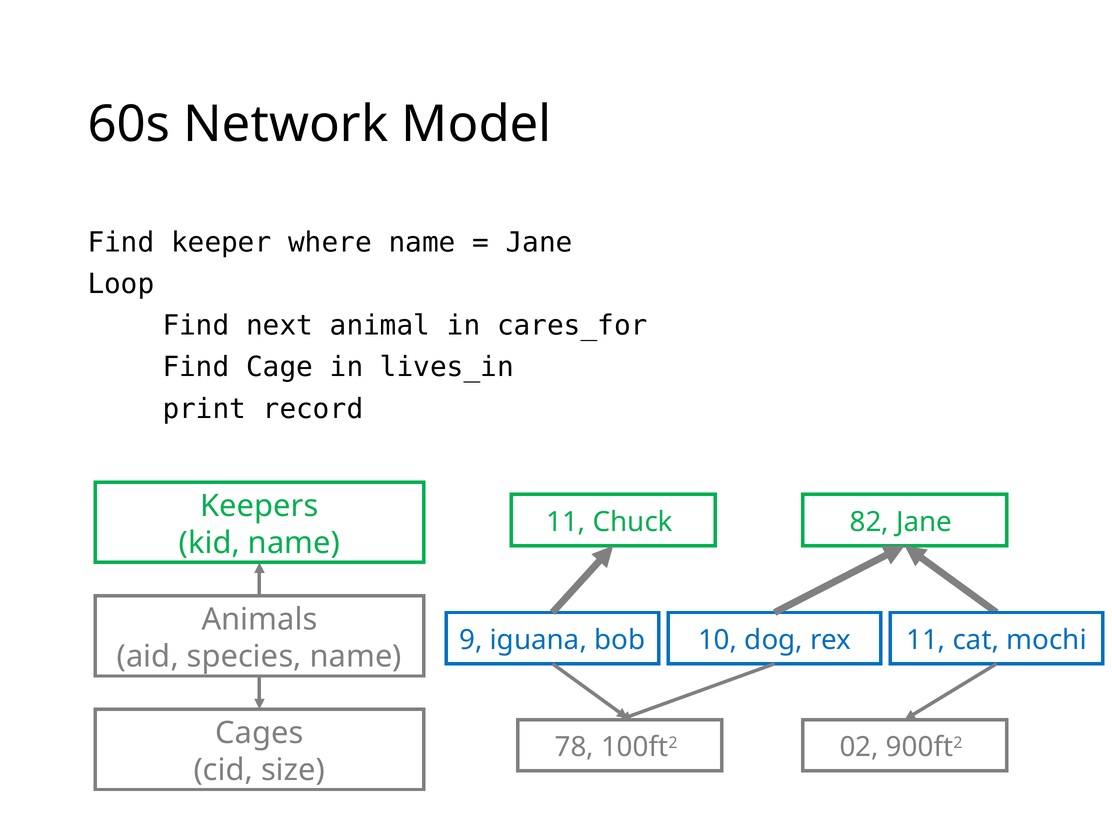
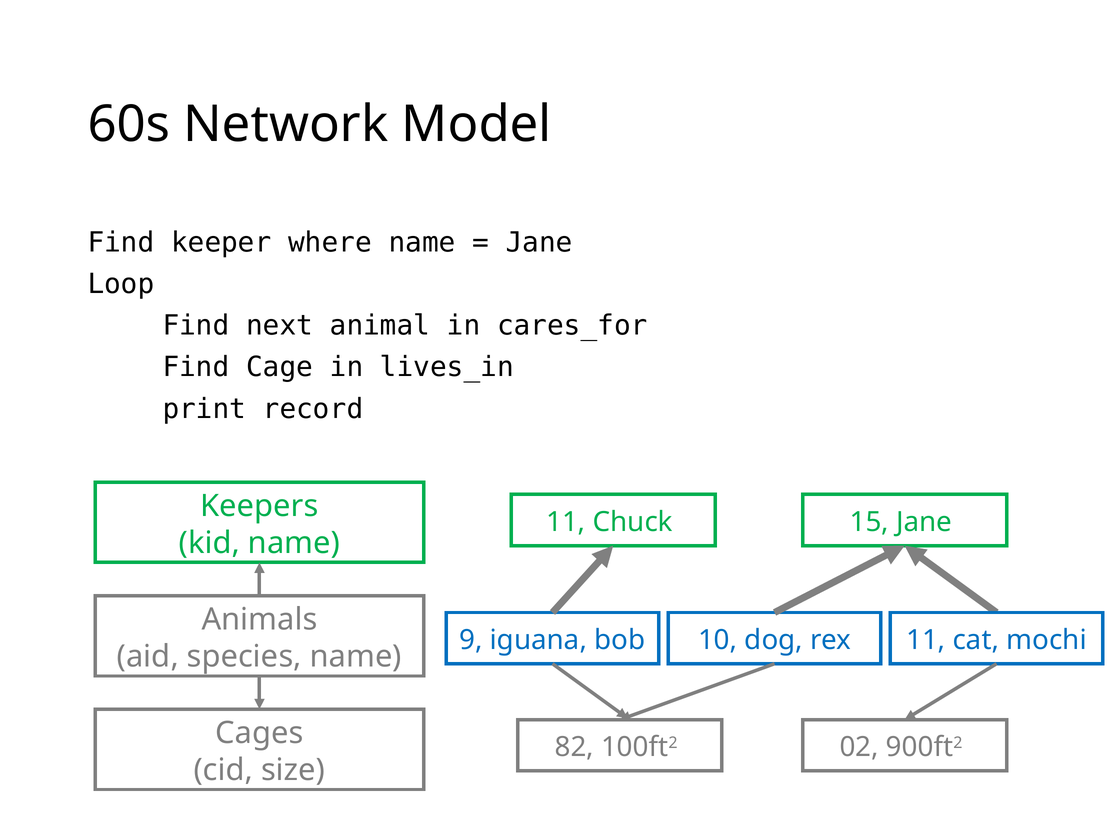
82: 82 -> 15 (869, 522)
78: 78 -> 82 (574, 747)
